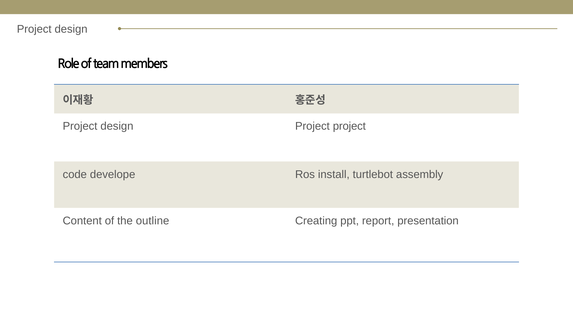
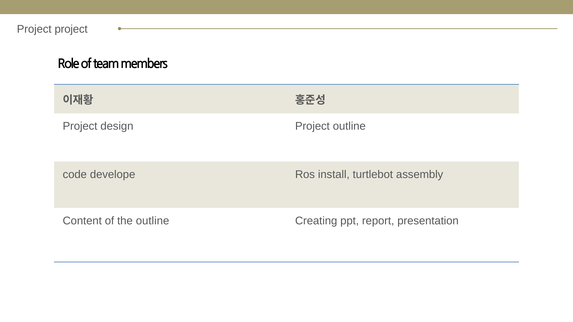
design: design -> project (71, 29)
Project project: project -> outline (349, 126)
